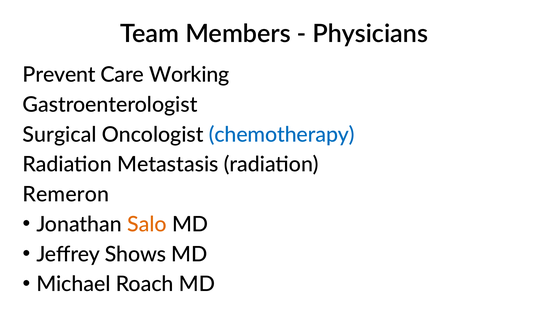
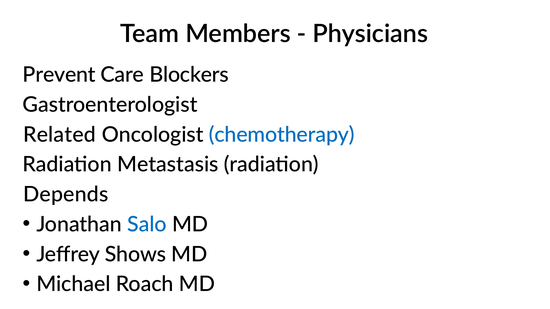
Working: Working -> Blockers (189, 75)
Surgical: Surgical -> Related (59, 135)
Remeron: Remeron -> Depends (66, 195)
Salo colour: orange -> blue (147, 225)
